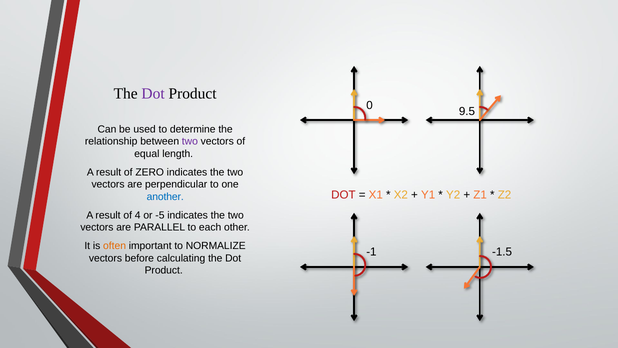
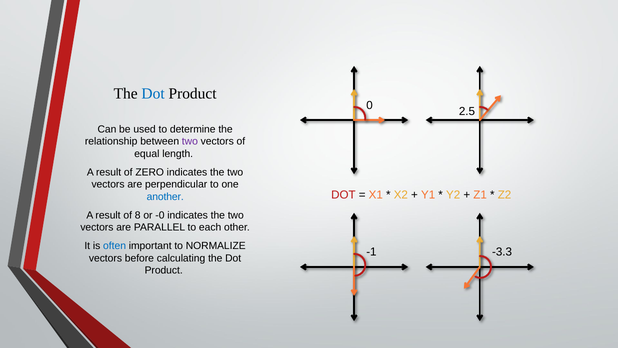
Dot colour: purple -> blue (153, 94)
9.5: 9.5 -> 2.5 (467, 111)
4: 4 -> 8 (138, 215)
-5: -5 -> -0 (160, 215)
often colour: orange -> blue (115, 246)
-1.5: -1.5 -> -3.3 (502, 252)
